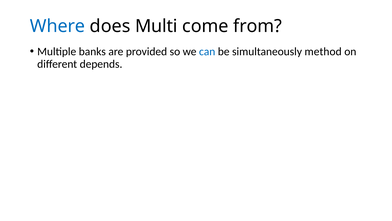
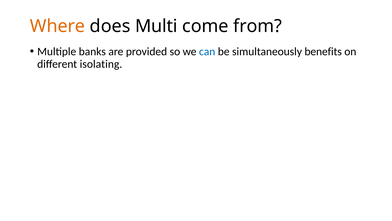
Where colour: blue -> orange (57, 26)
method: method -> benefits (323, 51)
depends: depends -> isolating (101, 64)
